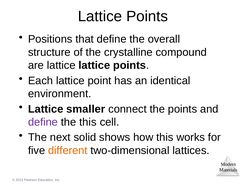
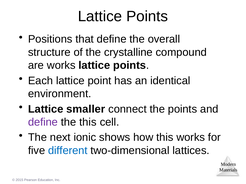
are lattice: lattice -> works (61, 66)
solid: solid -> ionic (85, 138)
different colour: orange -> blue (68, 151)
